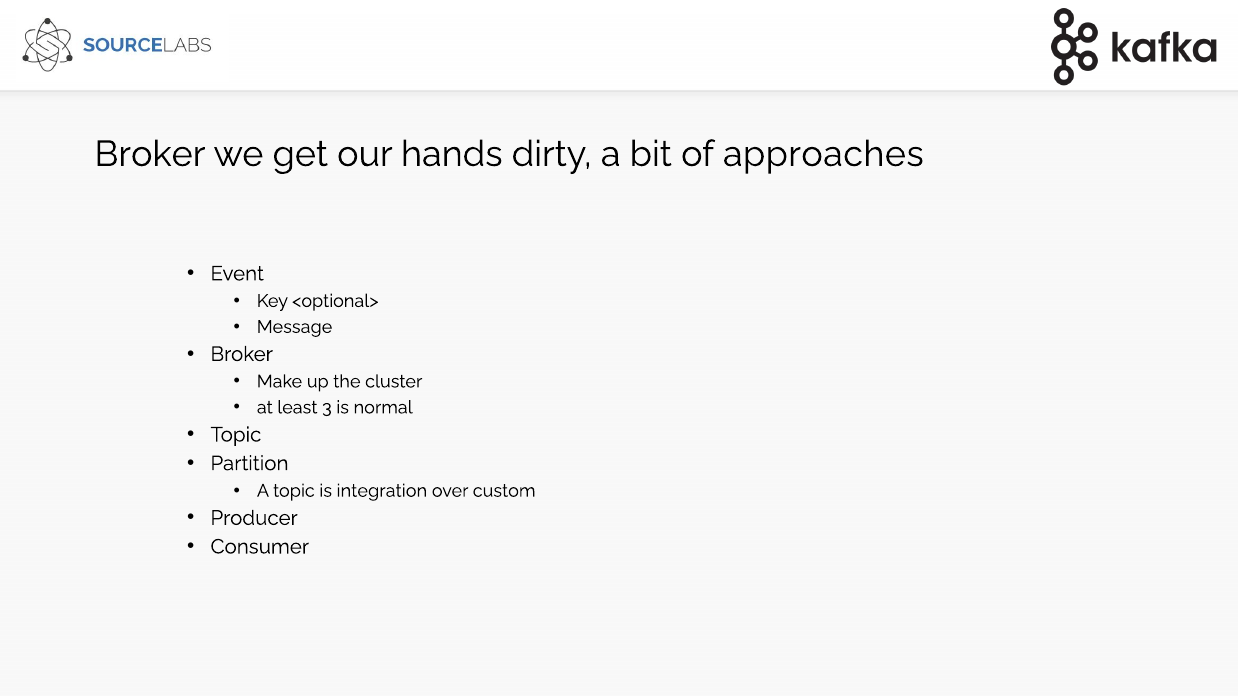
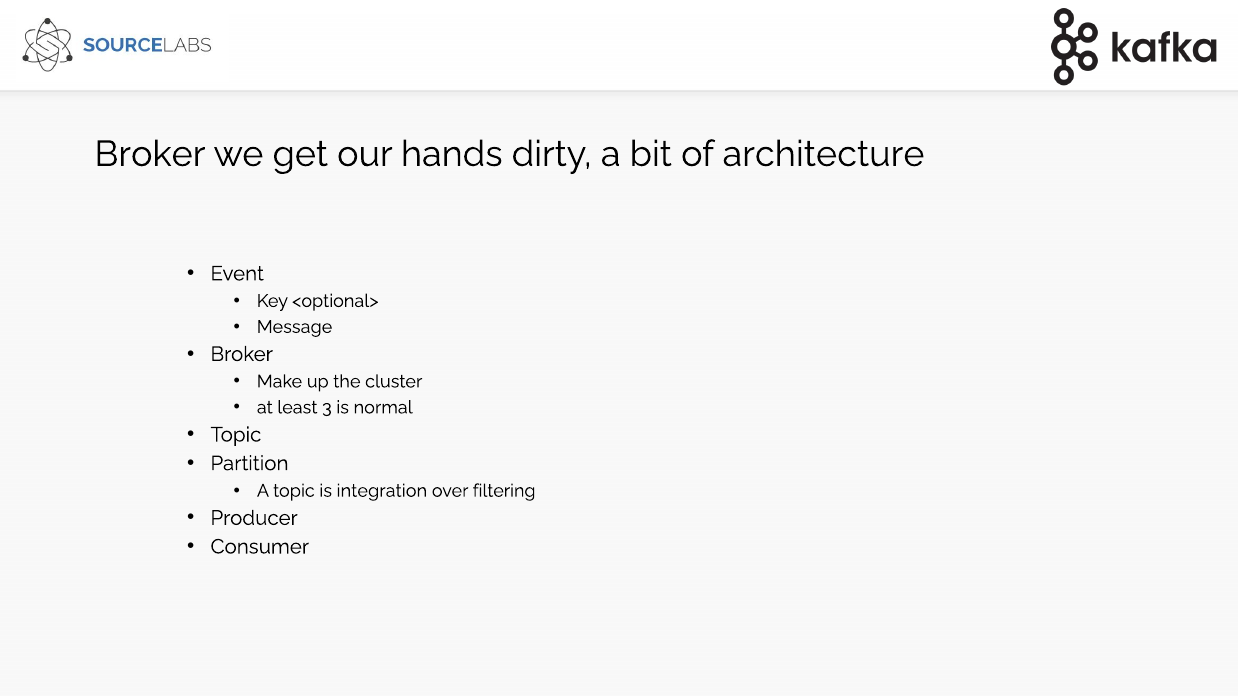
approaches: approaches -> architecture (824, 154)
custom: custom -> filtering (504, 491)
